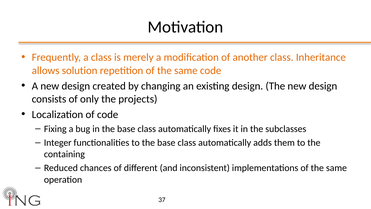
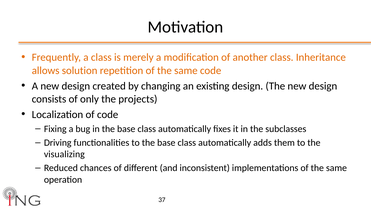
Integer: Integer -> Driving (58, 142)
containing: containing -> visualizing (64, 154)
